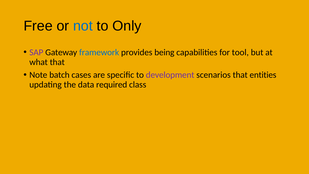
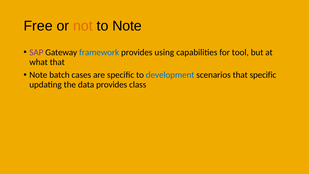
not colour: blue -> orange (83, 26)
to Only: Only -> Note (127, 26)
being: being -> using (164, 52)
development colour: purple -> blue (170, 75)
that entities: entities -> specific (263, 75)
data required: required -> provides (112, 85)
